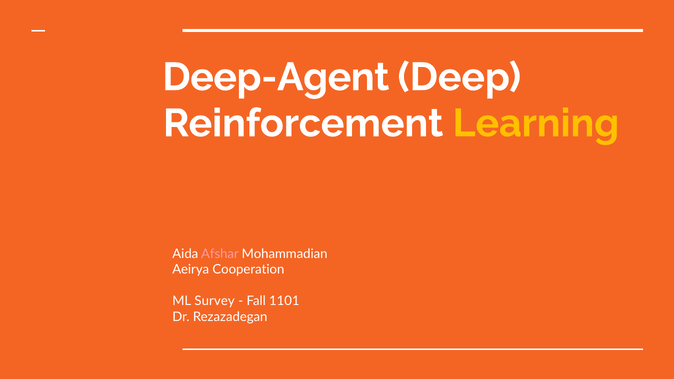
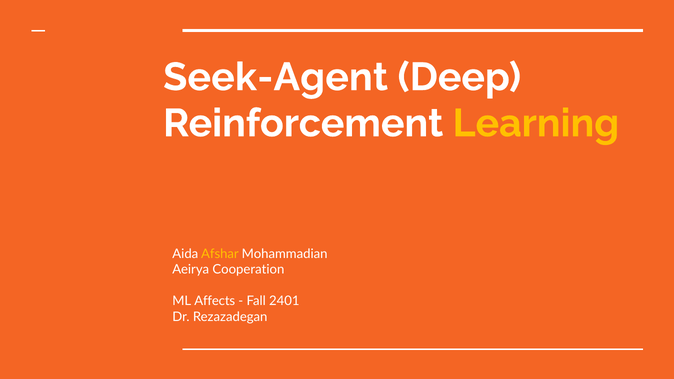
Deep-Agent: Deep-Agent -> Seek-Agent (276, 77)
Afshar colour: pink -> yellow (220, 254)
Survey: Survey -> Affects (215, 301)
1101: 1101 -> 2401 (284, 301)
